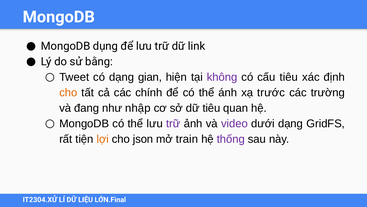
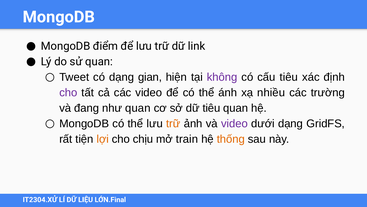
dụng: dụng -> điểm (105, 46)
sử bằng: bằng -> quan (99, 62)
cho colour: orange -> purple (68, 93)
các chính: chính -> video (149, 93)
trước: trước -> nhiều (271, 93)
như nhập: nhập -> quan (138, 108)
trữ colour: purple -> orange (173, 123)
json: json -> chịu (143, 139)
thống colour: purple -> orange (231, 139)
